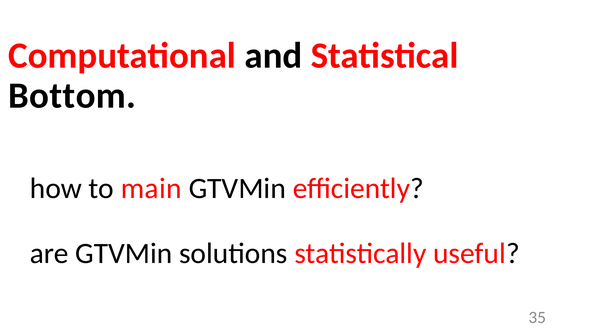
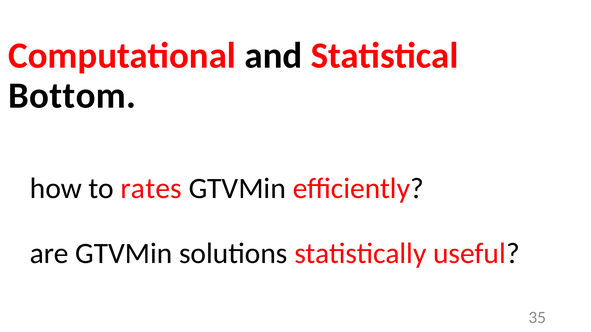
main: main -> rates (151, 189)
